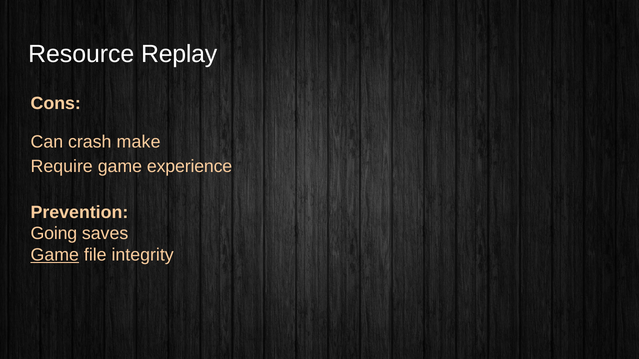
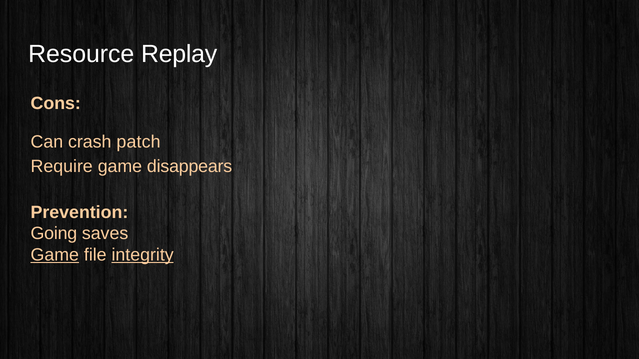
make: make -> patch (139, 142)
experience: experience -> disappears (190, 167)
integrity underline: none -> present (143, 255)
